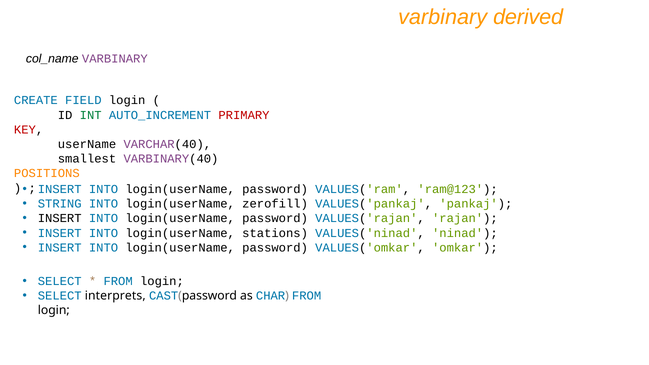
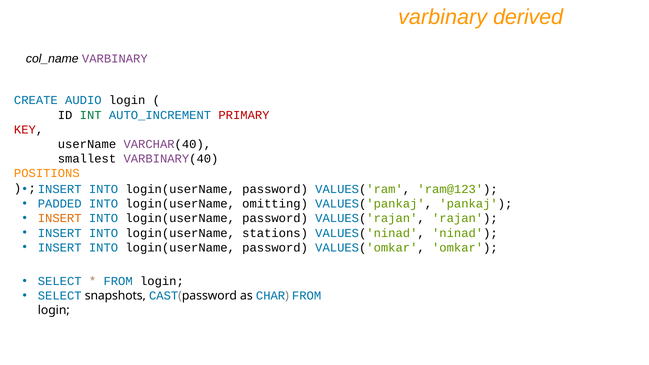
FIELD: FIELD -> AUDIO (83, 100)
STRING: STRING -> PADDED (60, 204)
zerofill: zerofill -> omitting (275, 204)
INSERT colour: black -> orange (60, 218)
interprets: interprets -> snapshots (115, 296)
